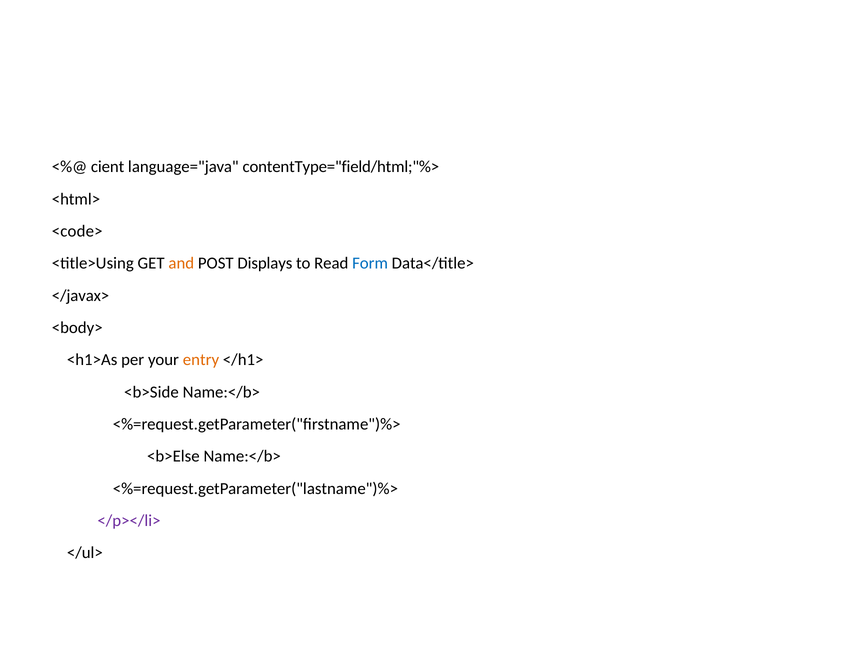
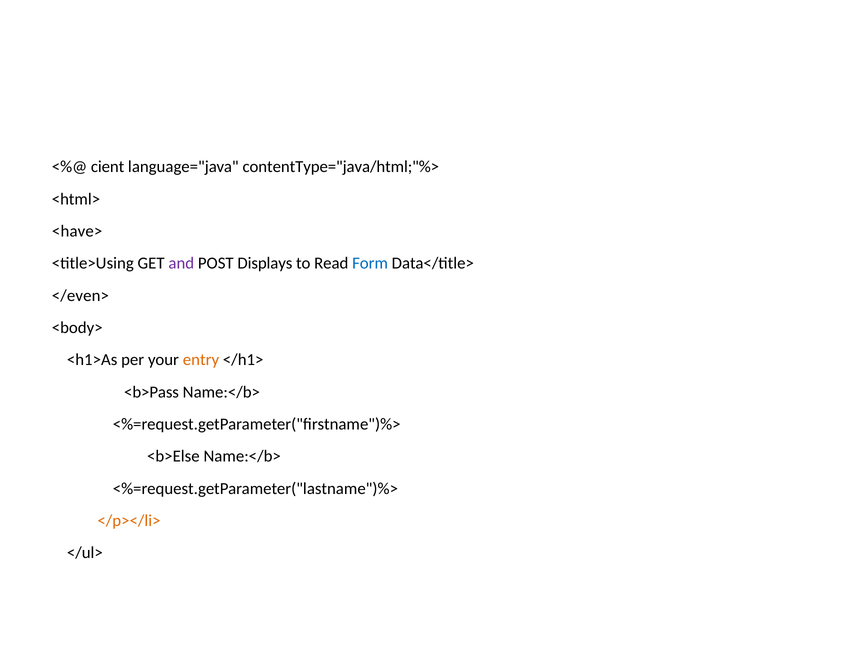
contentType="field/html;"%>: contentType="field/html;"%> -> contentType="java/html;"%> (341, 167)
<code>: <code> -> <have> (77, 231)
and colour: orange -> purple (181, 263)
</javax>: </javax> -> </even> (80, 295)
<b>Side: <b>Side -> <b>Pass (152, 392)
</p></li> colour: purple -> orange (129, 521)
